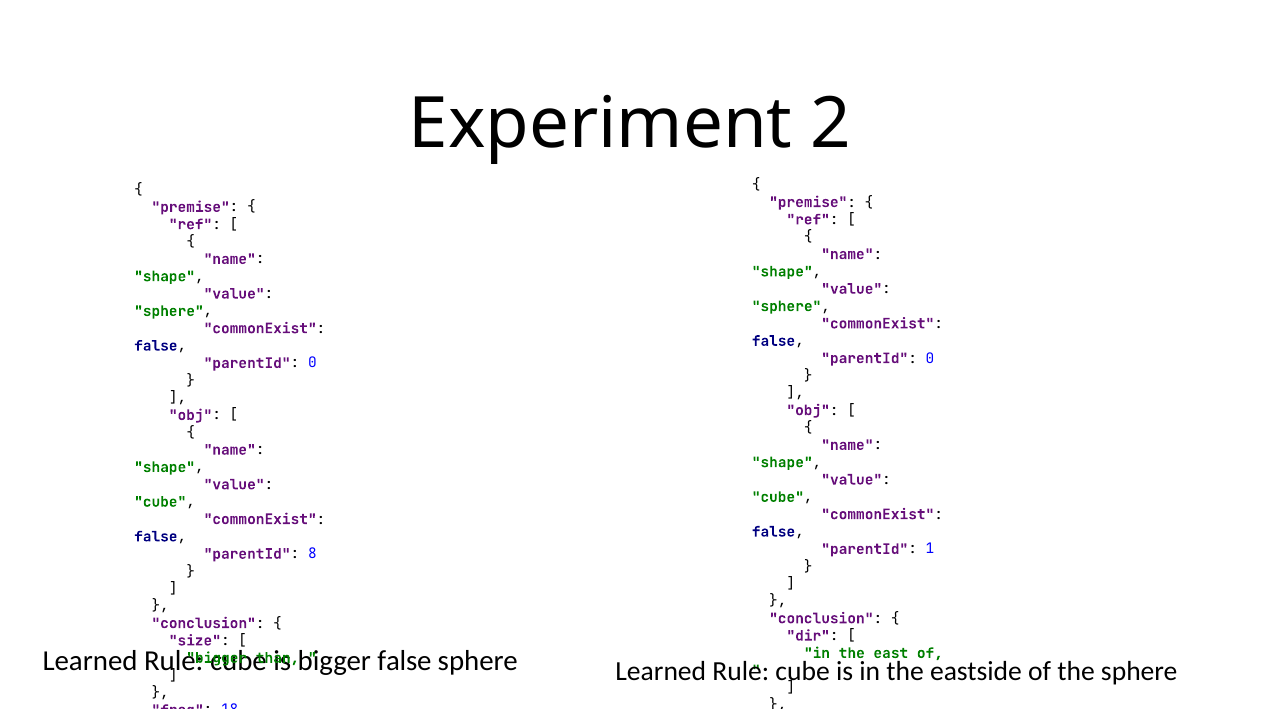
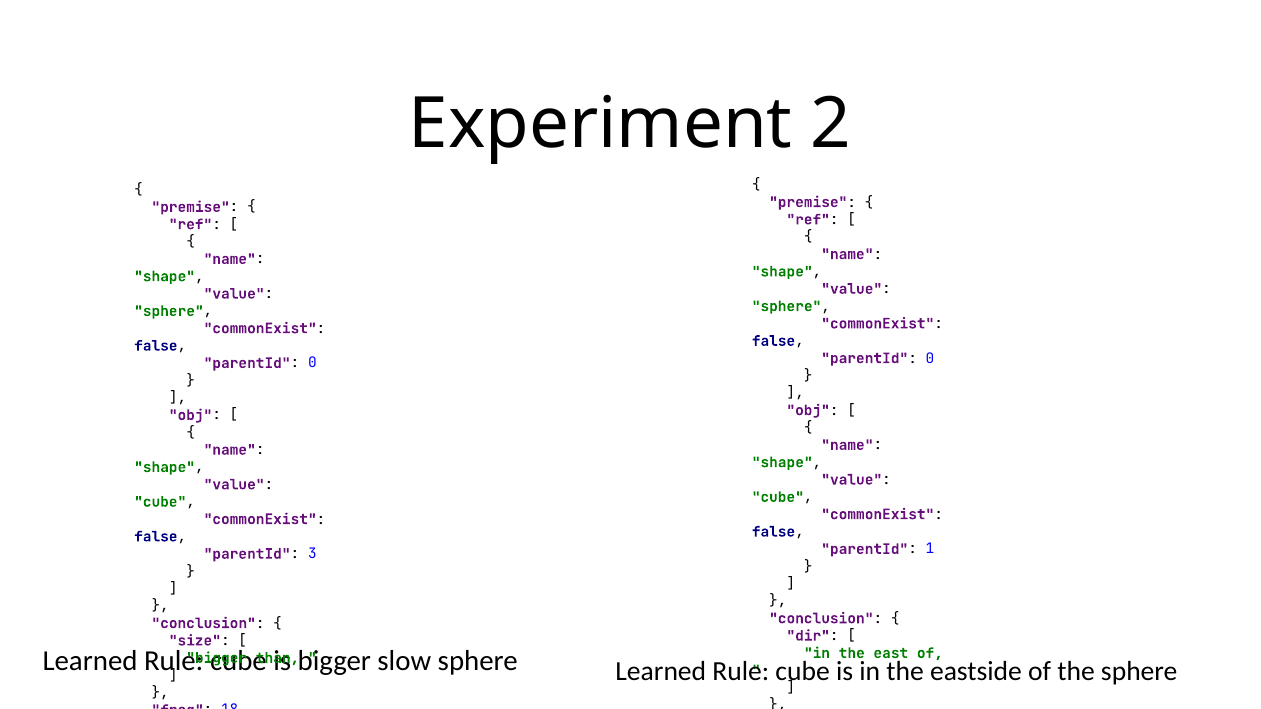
8: 8 -> 3 (312, 554)
false: false -> slow (404, 661)
